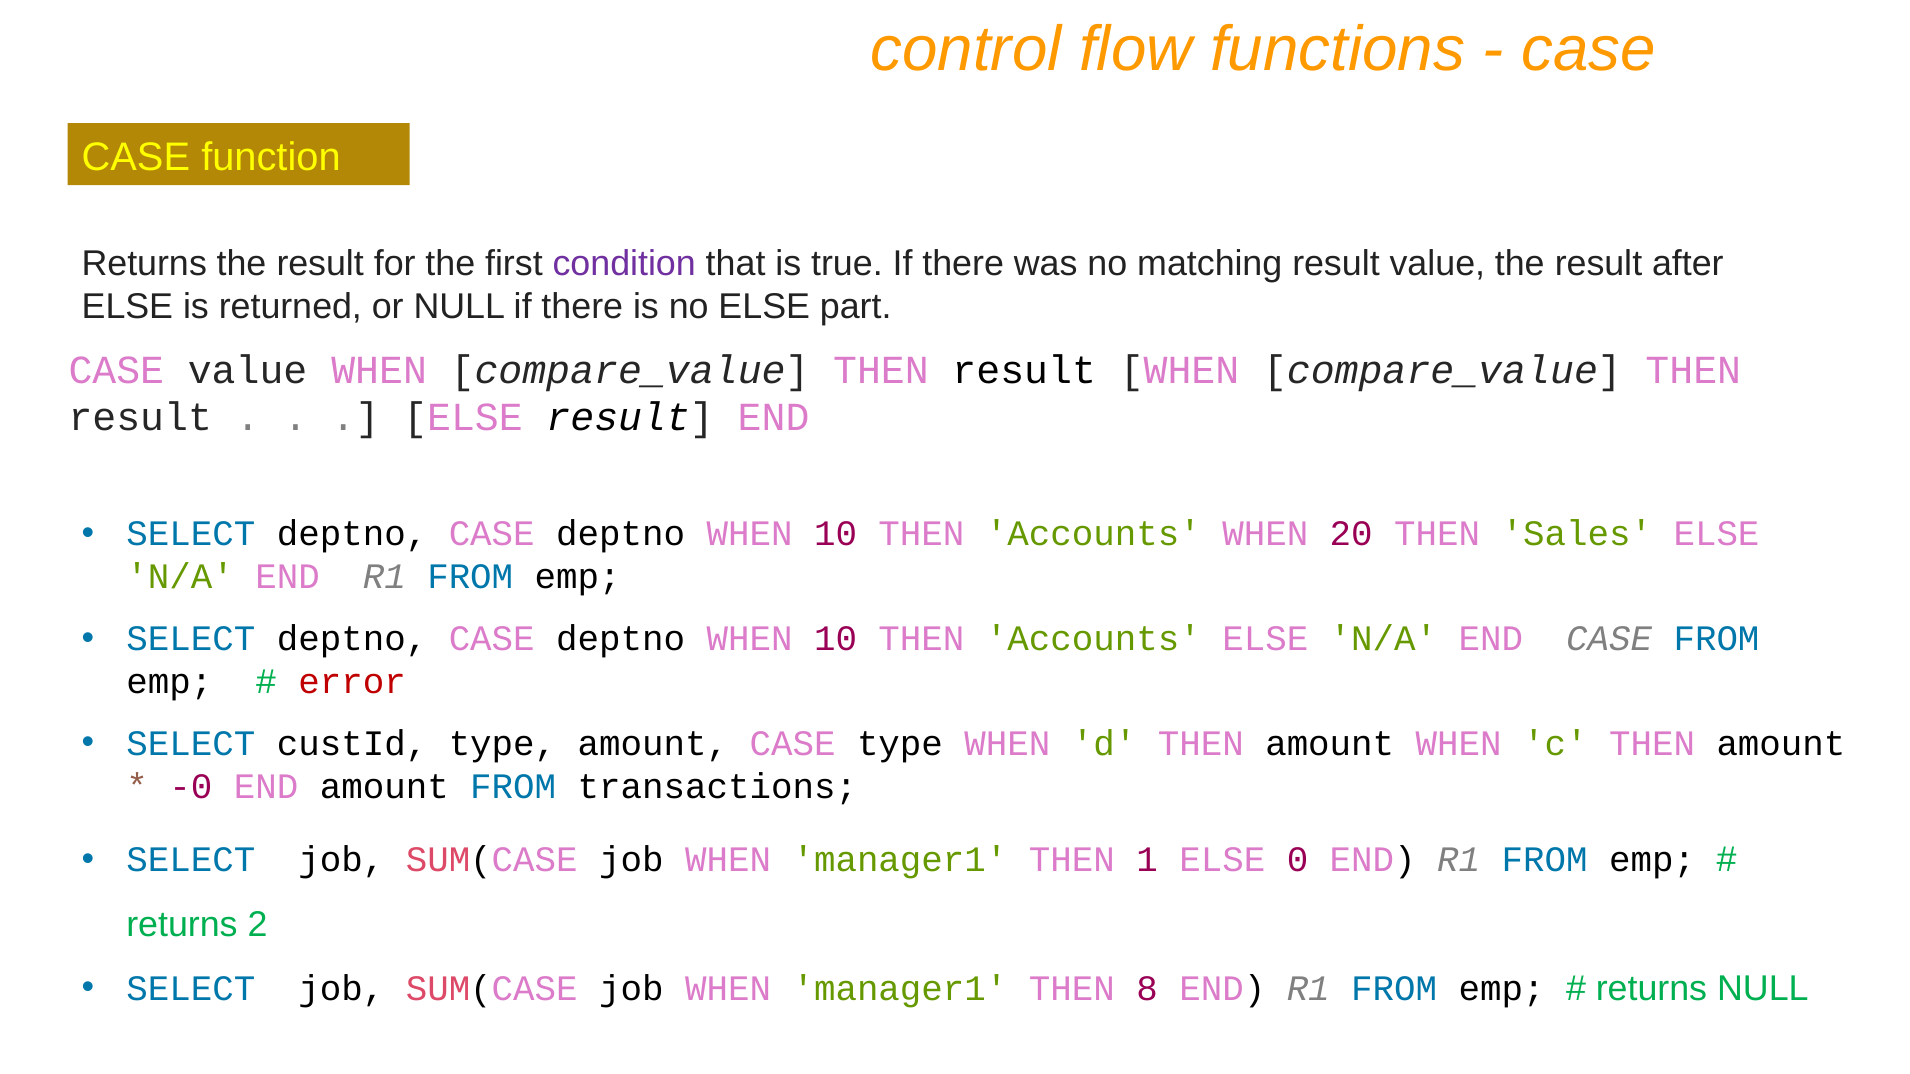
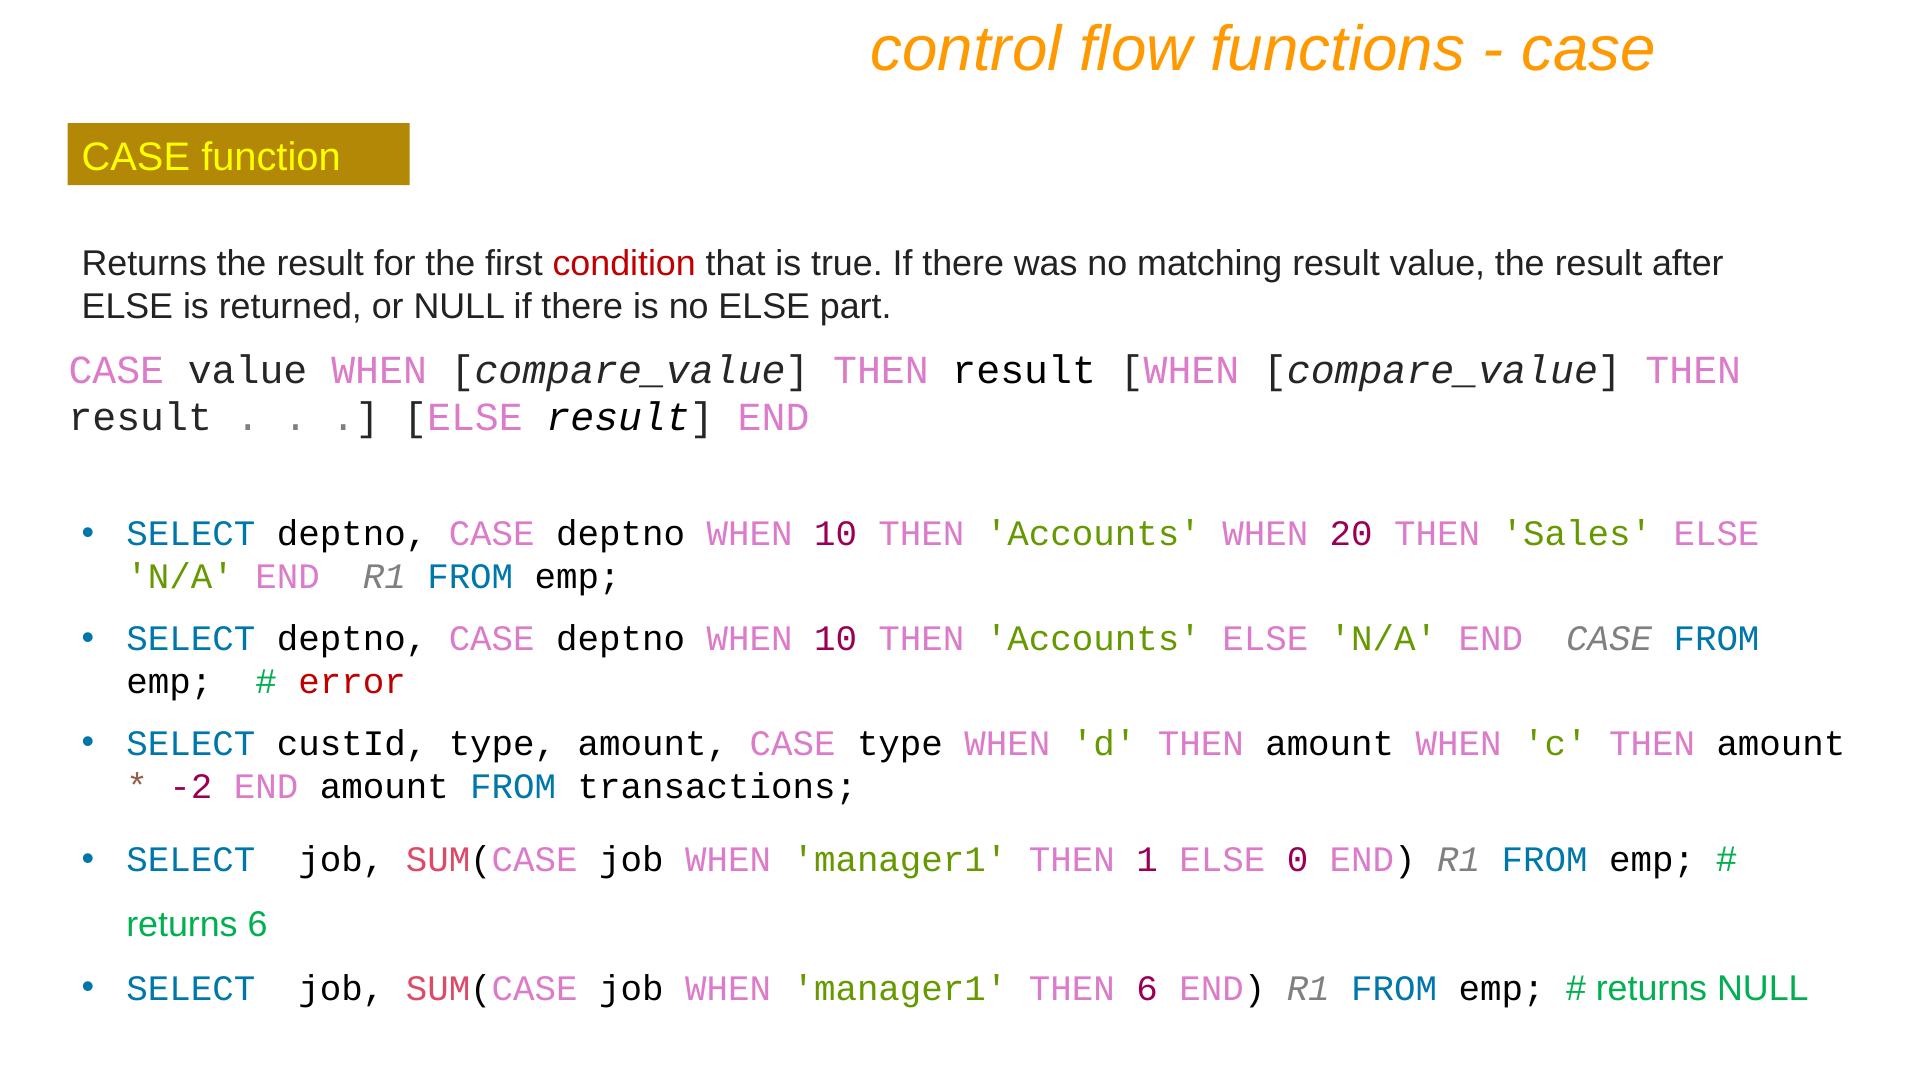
condition colour: purple -> red (624, 264)
-0: -0 -> -2 (191, 787)
returns 2: 2 -> 6 (258, 925)
THEN 8: 8 -> 6 (1147, 989)
